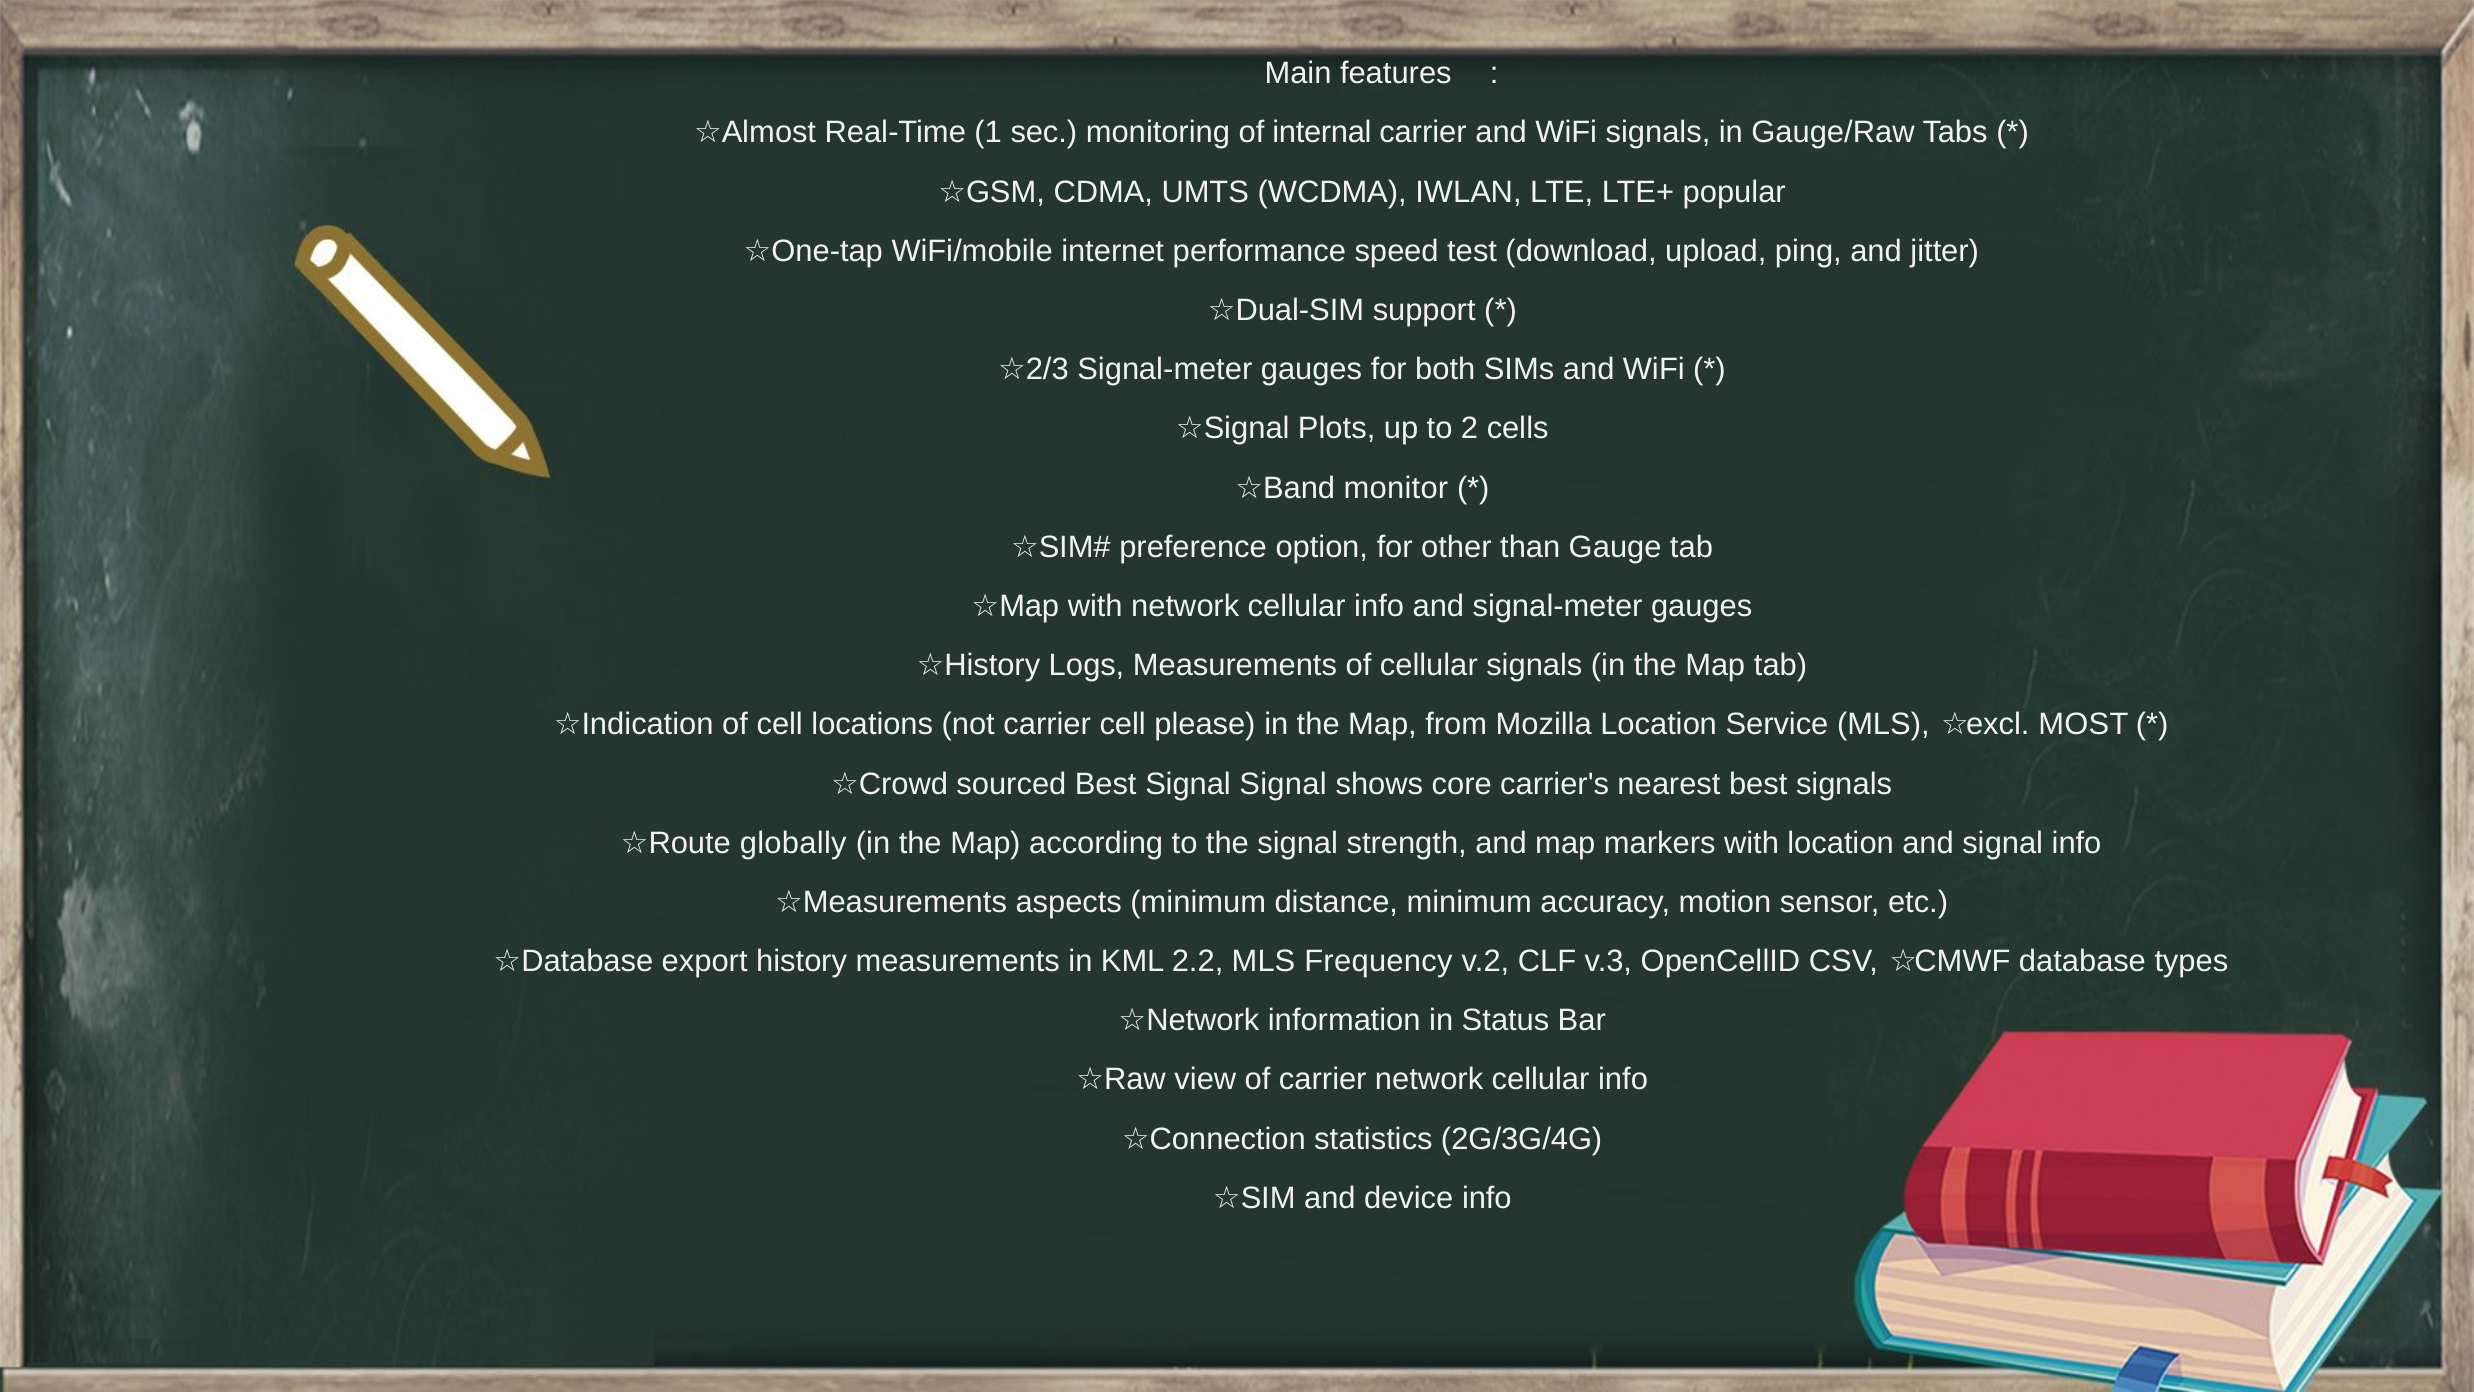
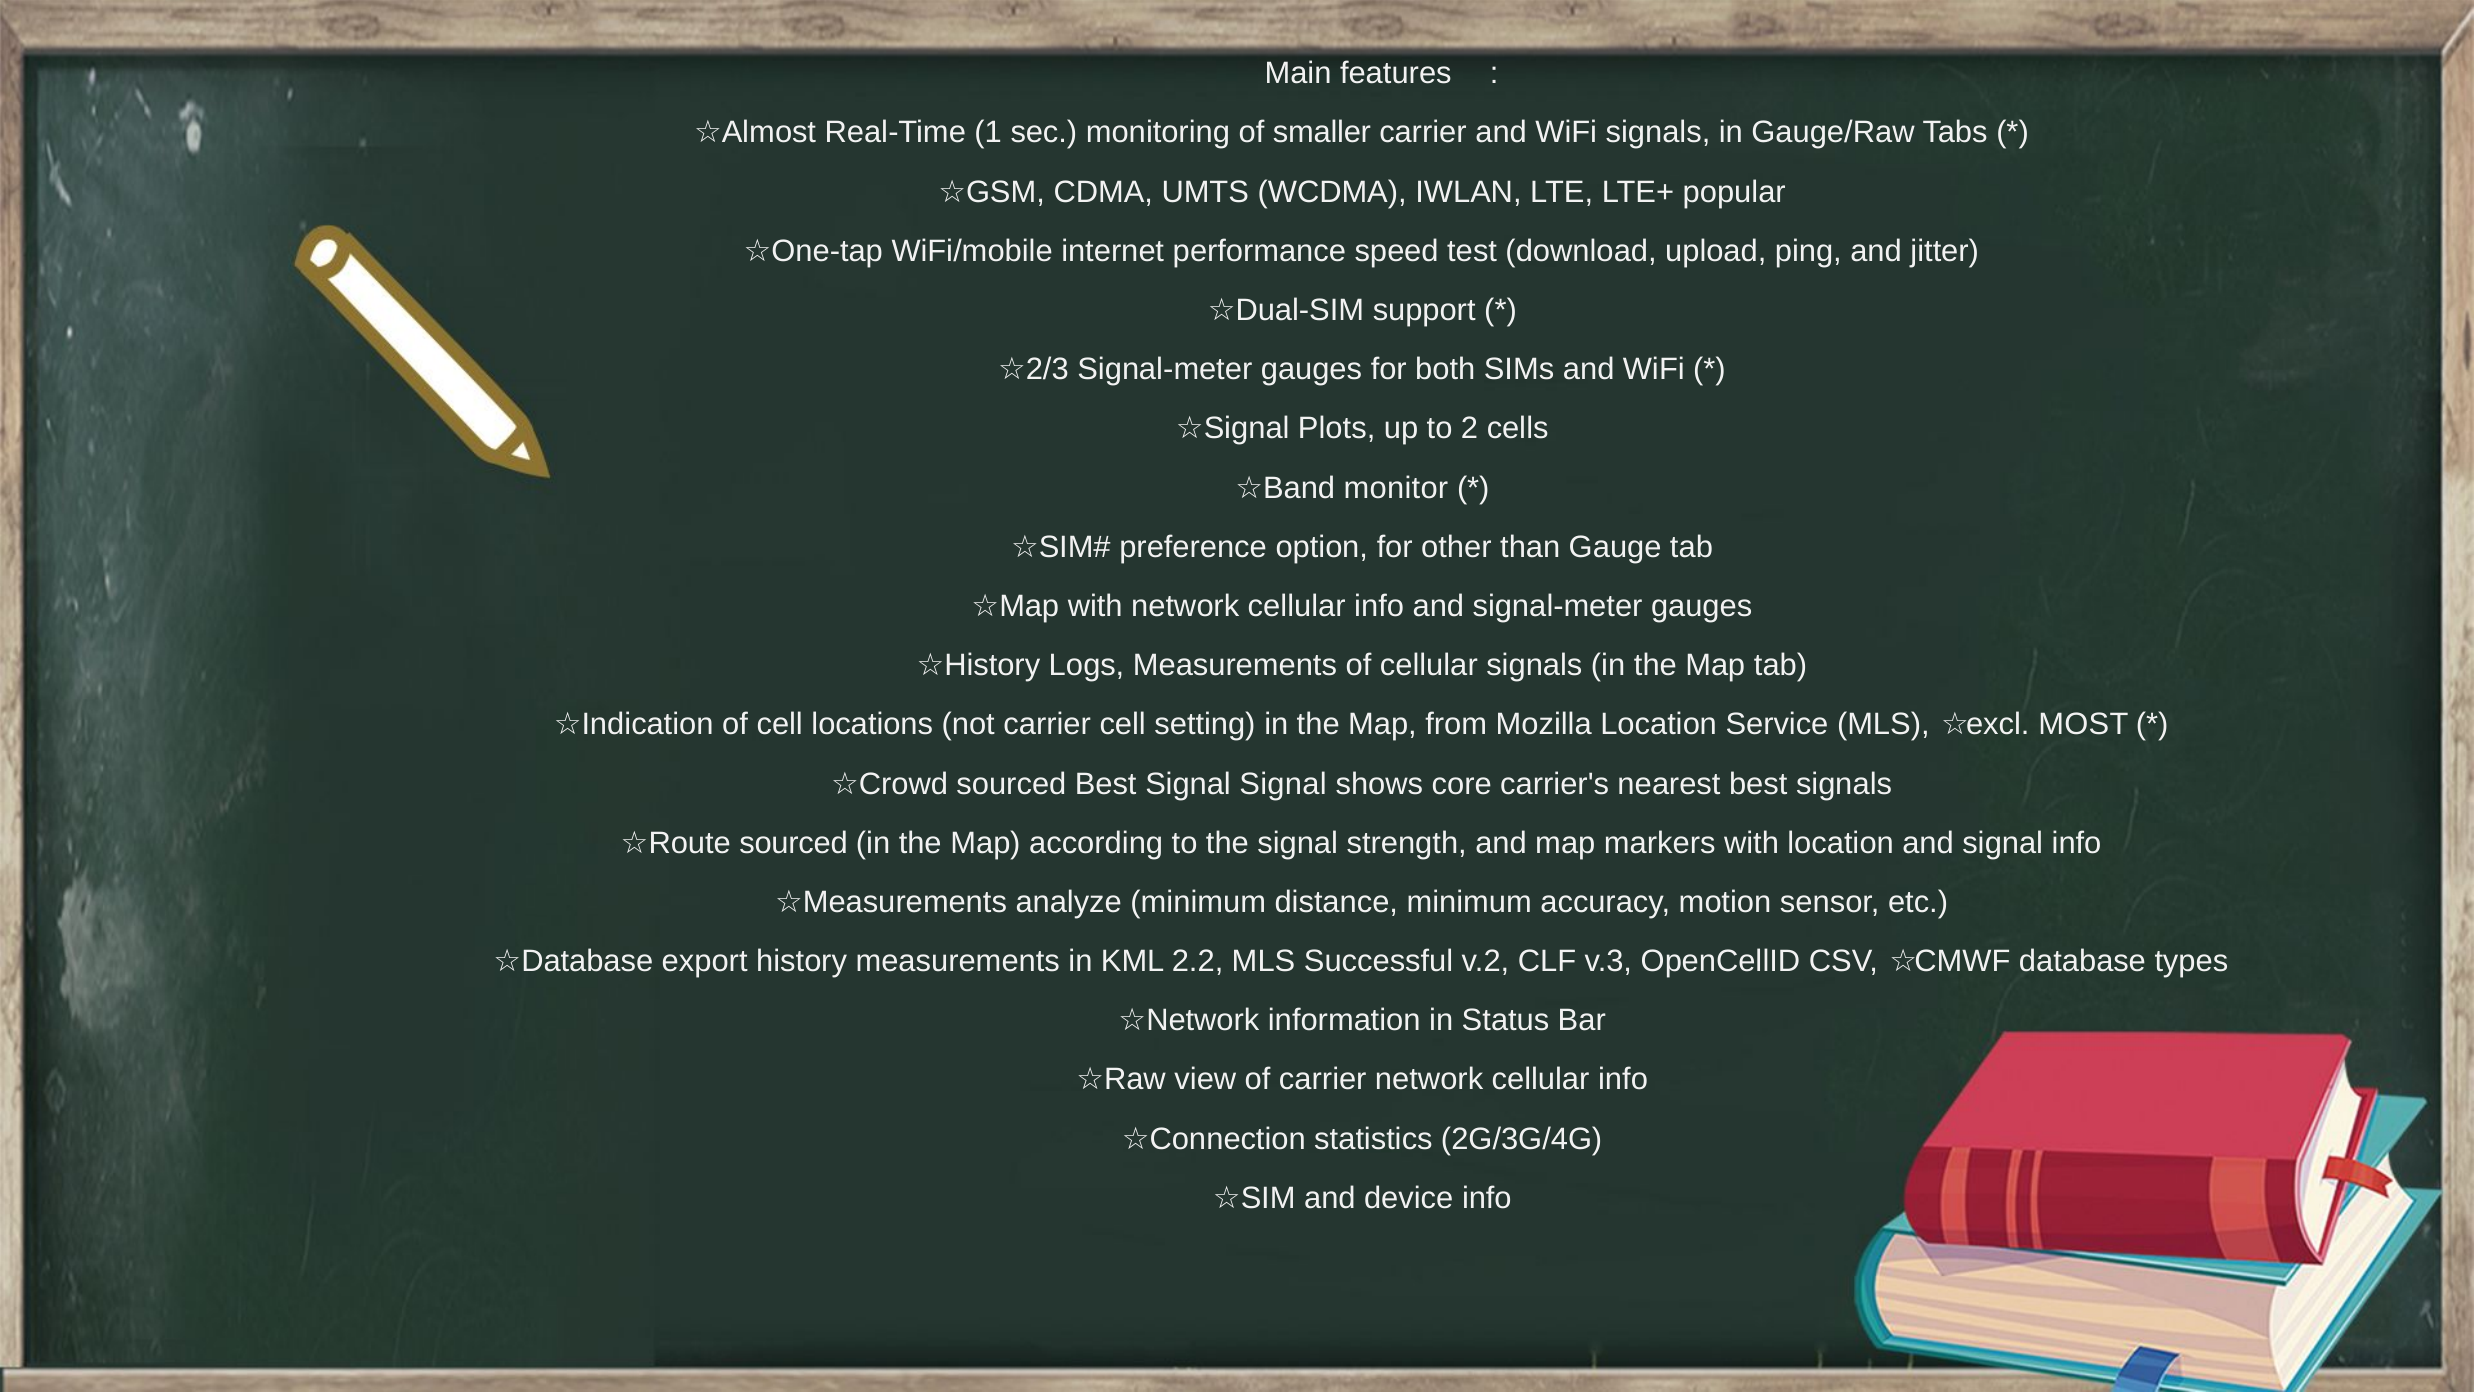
internal: internal -> smaller (1322, 133)
please: please -> setting (1205, 724)
☆Route globally: globally -> sourced (794, 843)
aspects: aspects -> analyze (1069, 902)
Frequency: Frequency -> Successful (1379, 961)
